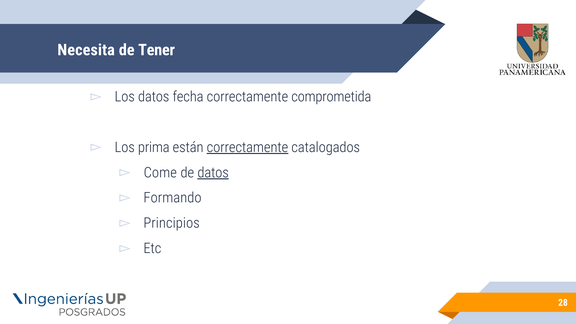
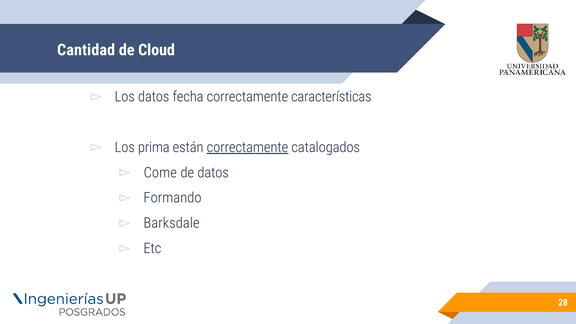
Necesita: Necesita -> Cantidad (86, 50)
Tener: Tener -> Cloud (156, 50)
comprometida: comprometida -> características (331, 97)
datos underline: present -> none (213, 173)
Principios: Principios -> Barksdale (172, 223)
